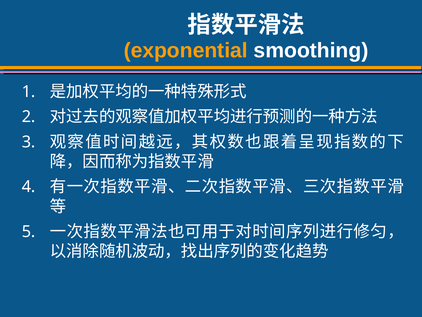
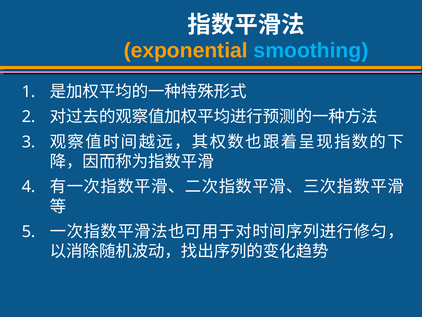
smoothing colour: white -> light blue (311, 51)
